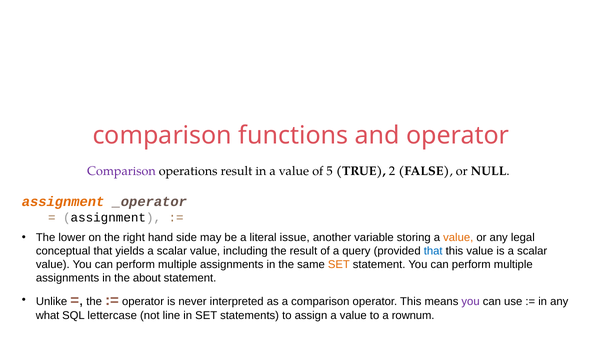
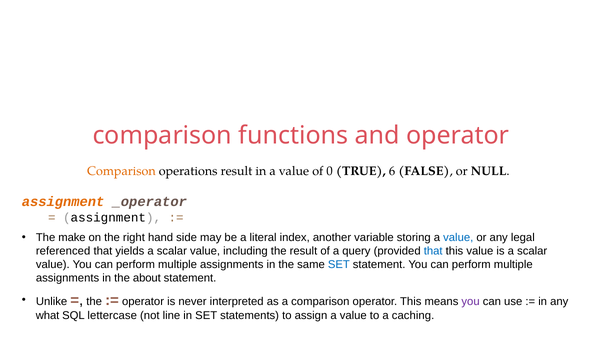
Comparison colour: purple -> orange (121, 171)
5: 5 -> 0 (330, 171)
2: 2 -> 6 (392, 171)
lower: lower -> make (72, 238)
issue: issue -> index (295, 238)
value colour: orange -> blue (458, 238)
conceptual: conceptual -> referenced (63, 252)
SET colour: orange -> blue (339, 265)
rownum: rownum -> caching (413, 316)
